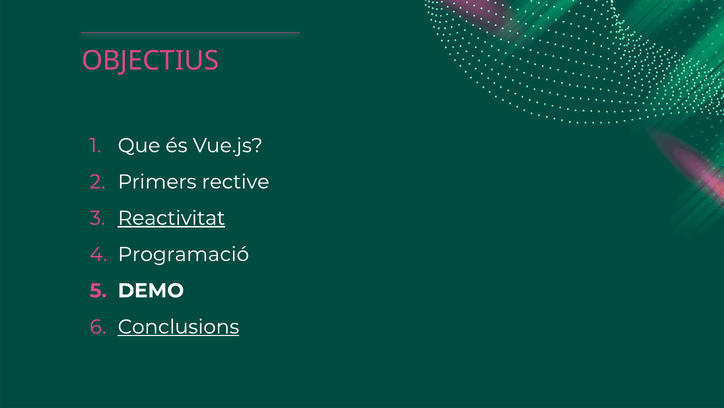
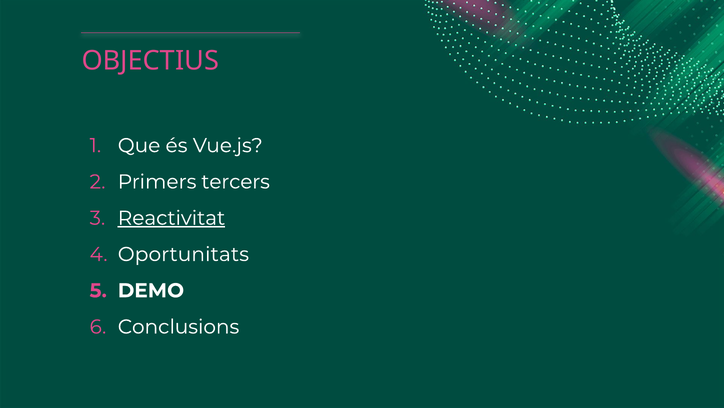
rective: rective -> tercers (236, 182)
Programació: Programació -> Oportunitats (183, 254)
Conclusions underline: present -> none (179, 326)
